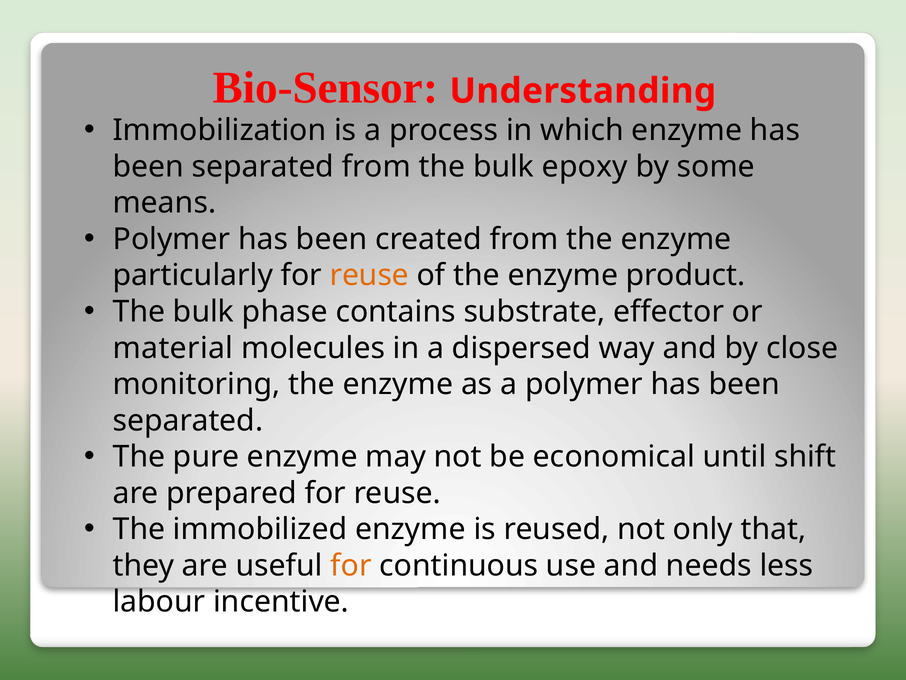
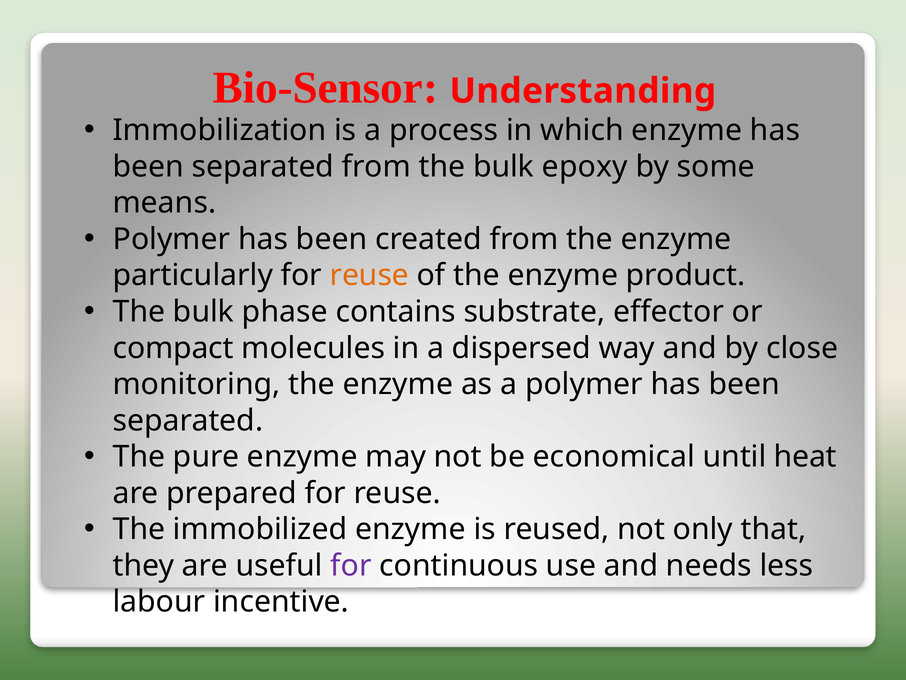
material: material -> compact (173, 348)
shift: shift -> heat (805, 457)
for colour: orange -> purple (351, 565)
